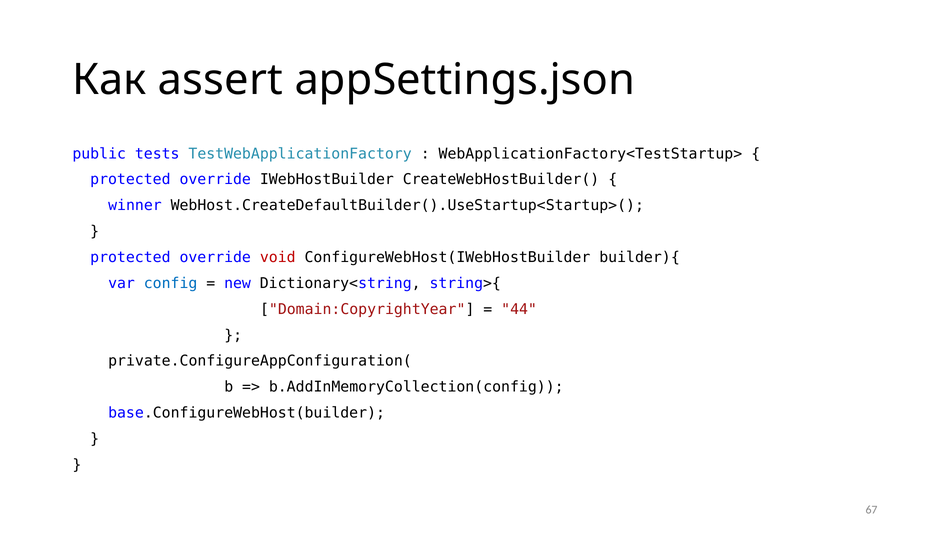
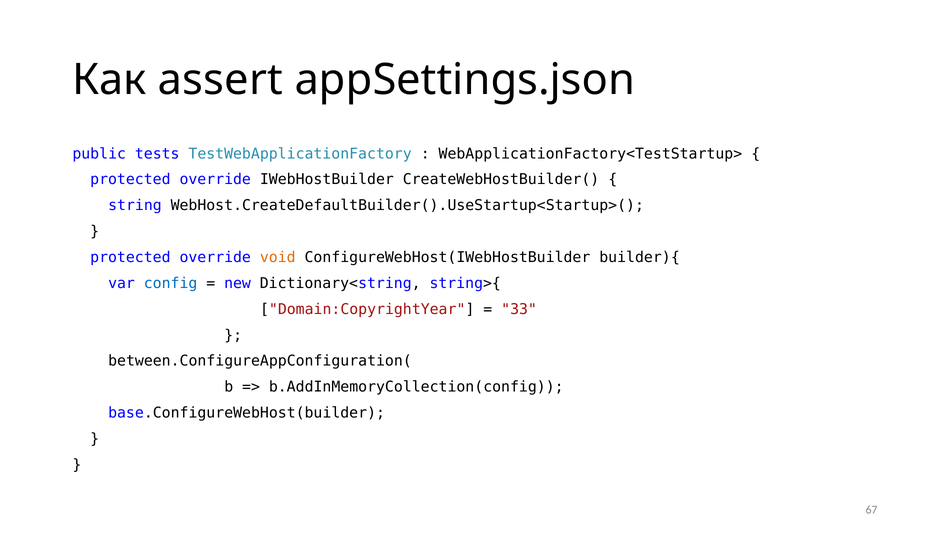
winner: winner -> string (135, 206)
void colour: red -> orange (278, 258)
44: 44 -> 33 (519, 309)
private.ConfigureAppConfiguration(: private.ConfigureAppConfiguration( -> between.ConfigureAppConfiguration( (260, 361)
